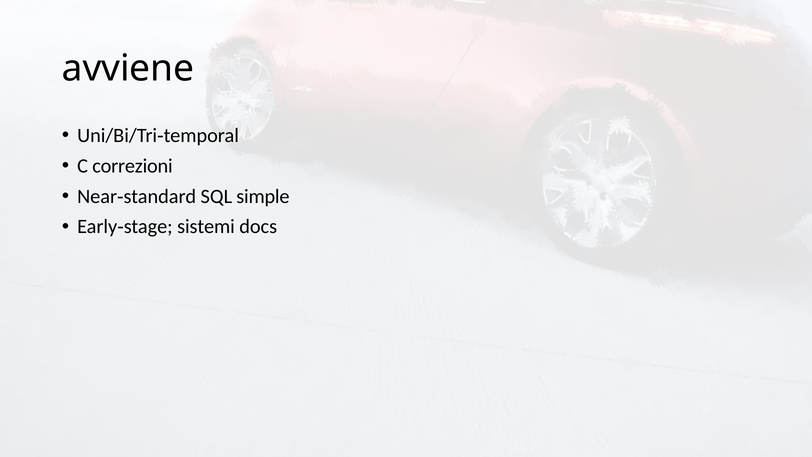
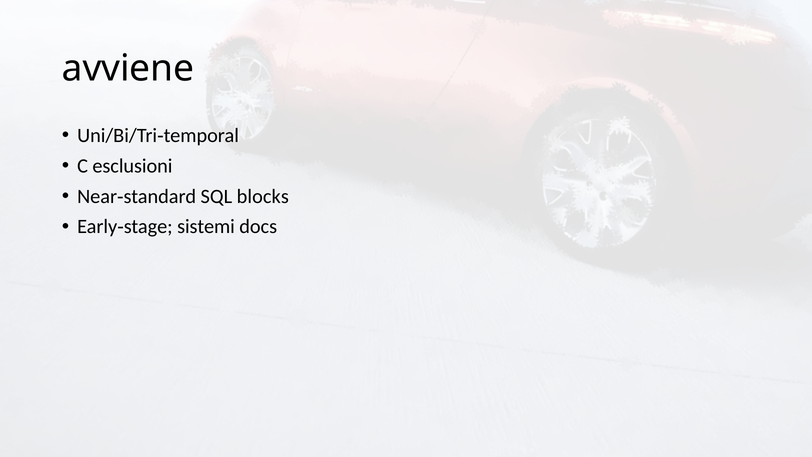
correzioni: correzioni -> esclusioni (132, 166)
simple: simple -> blocks (263, 196)
